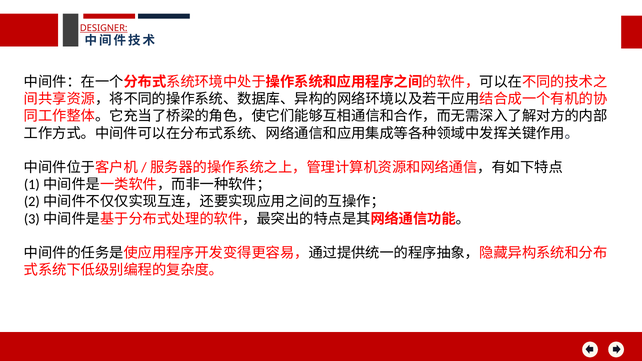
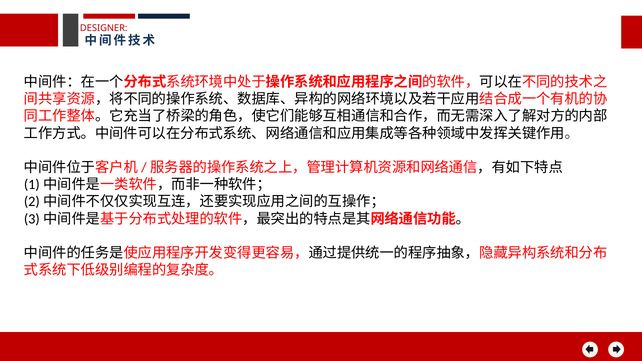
DESIGNER underline: present -> none (104, 28)
